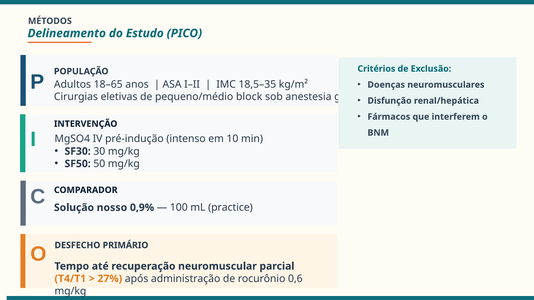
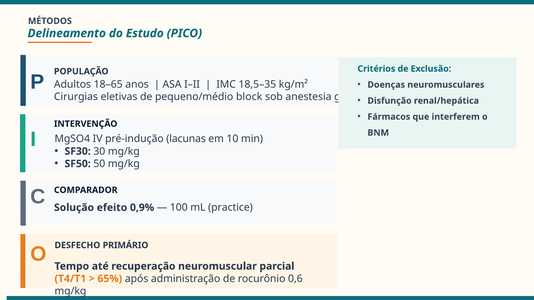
intenso: intenso -> lacunas (186, 139)
nosso: nosso -> efeito (112, 208)
27%: 27% -> 65% (110, 279)
